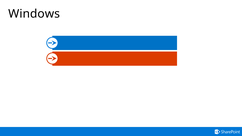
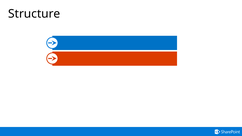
Windows: Windows -> Structure (34, 14)
